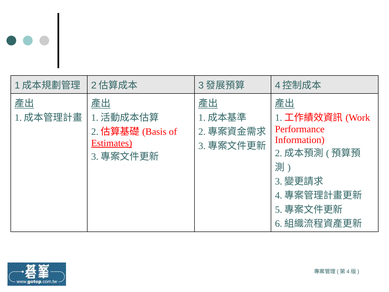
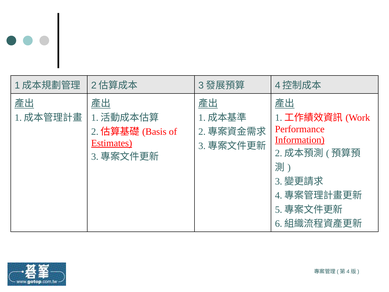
Information underline: none -> present (300, 140)
